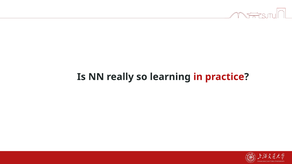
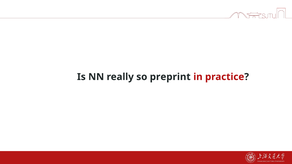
learning: learning -> preprint (170, 77)
